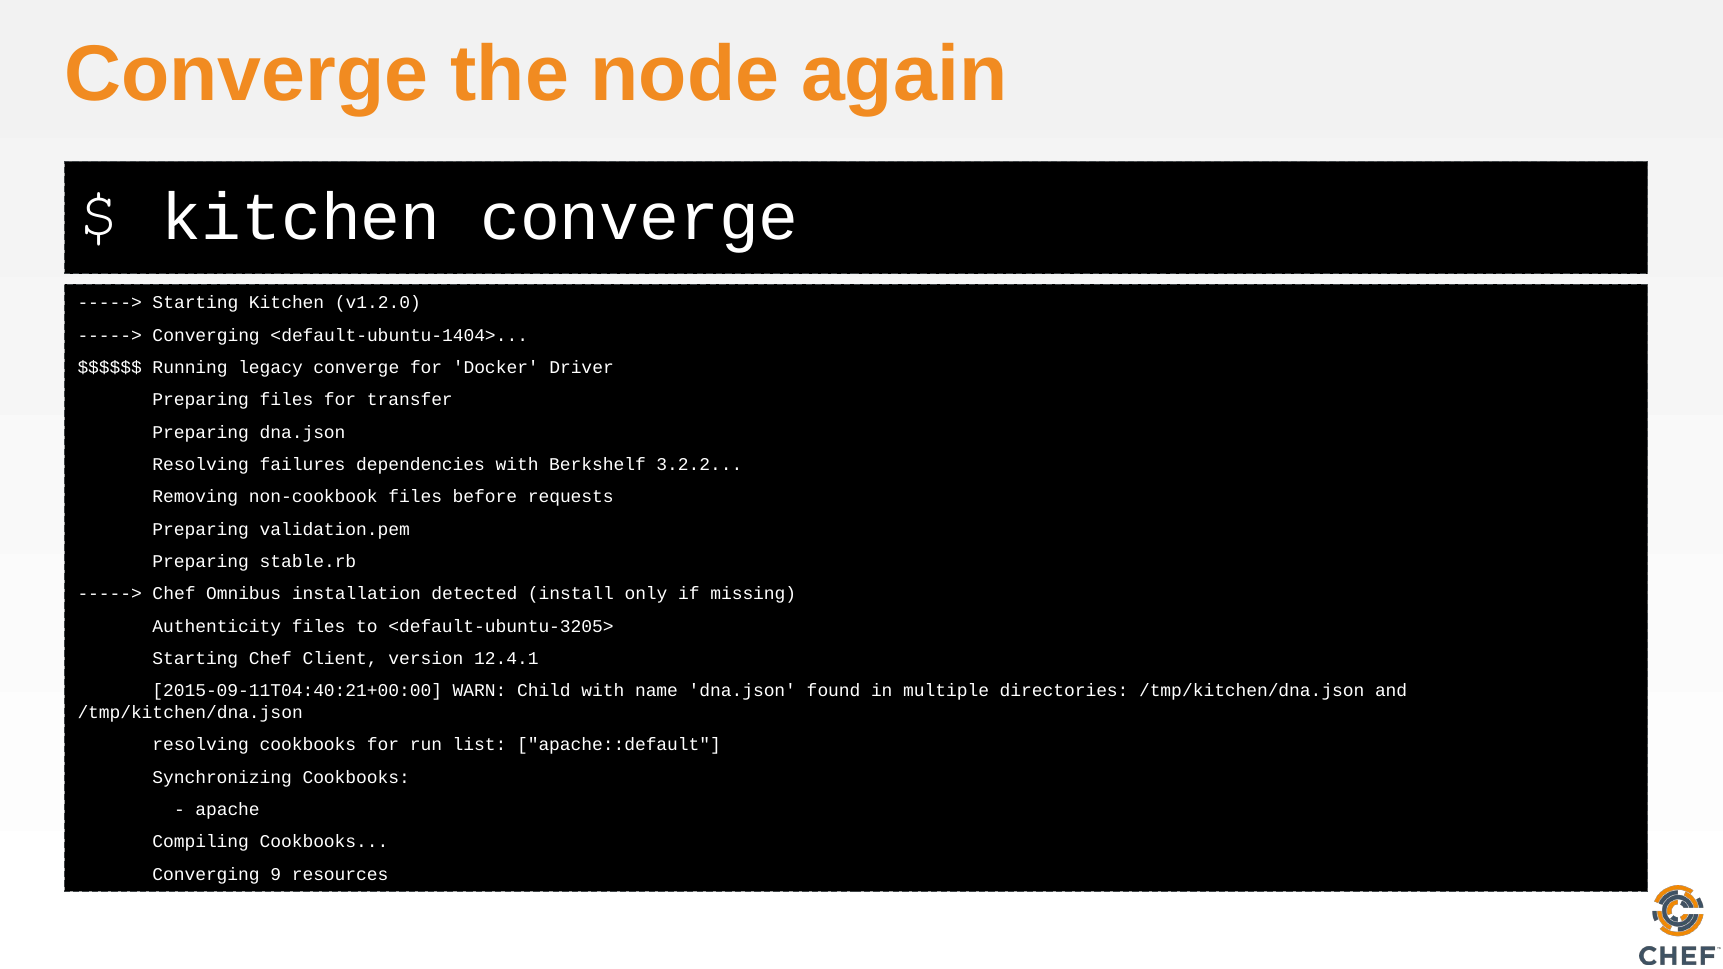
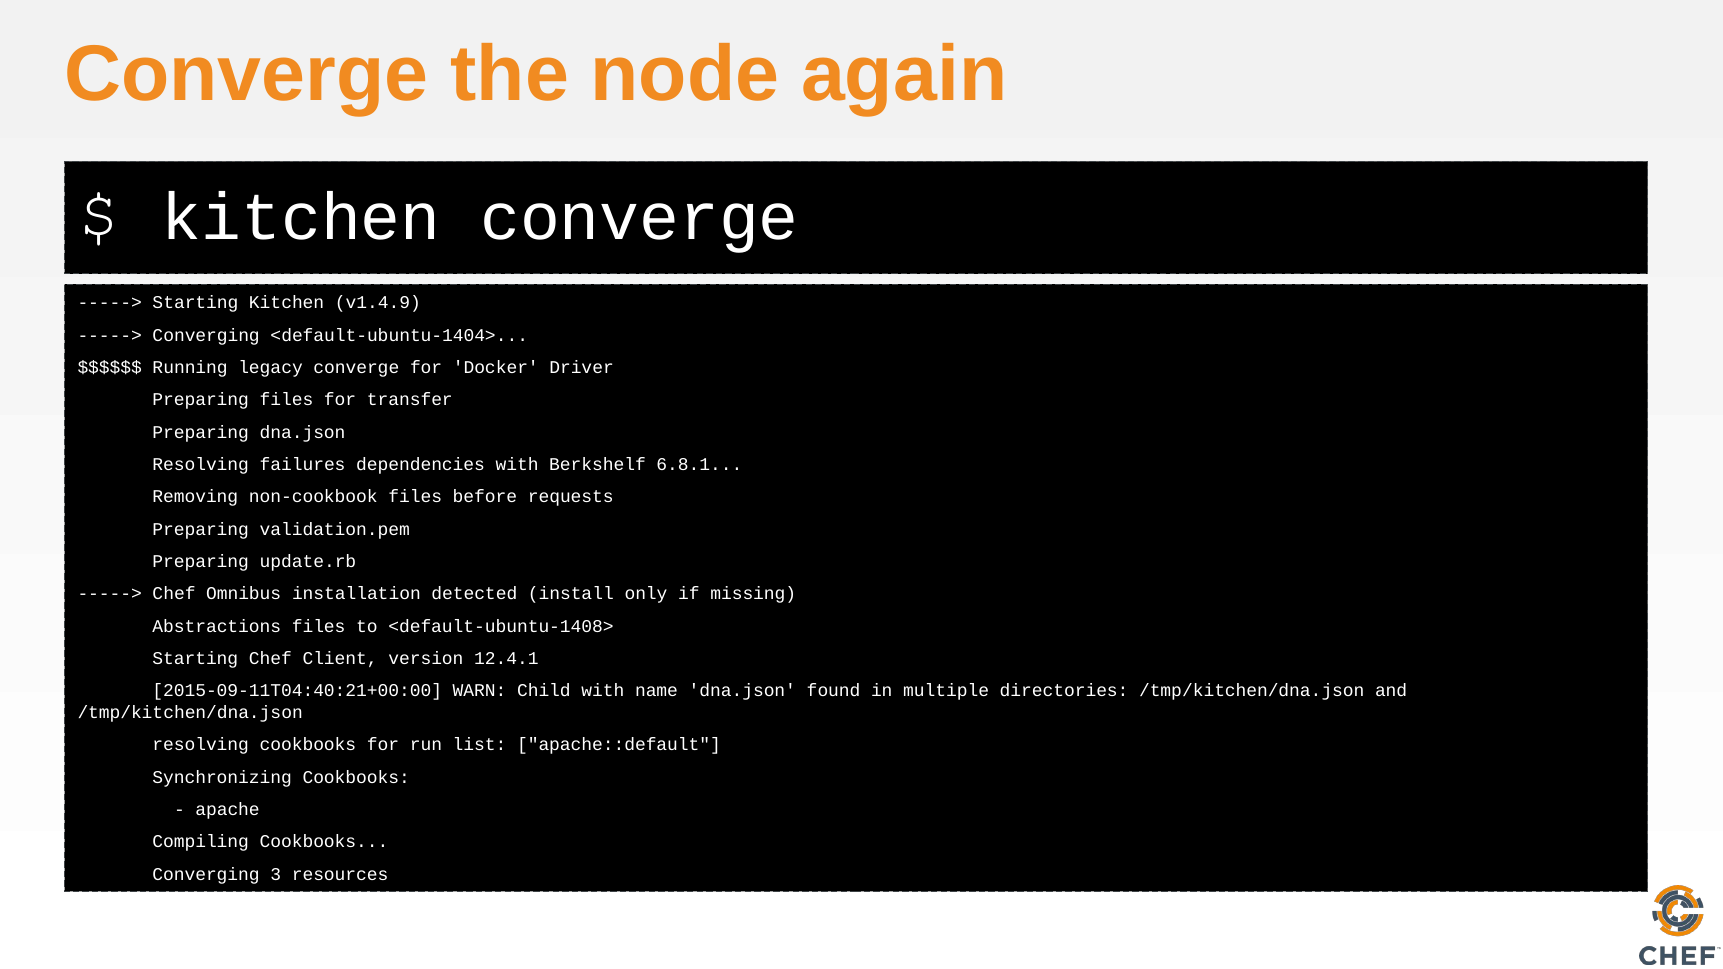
v1.2.0: v1.2.0 -> v1.4.9 (378, 303)
3.2.2: 3.2.2 -> 6.8.1 (699, 465)
stable.rb: stable.rb -> update.rb (308, 562)
Authenticity: Authenticity -> Abstractions (217, 626)
<default-ubuntu-3205>: <default-ubuntu-3205> -> <default-ubuntu-1408> (501, 626)
9: 9 -> 3 (276, 874)
